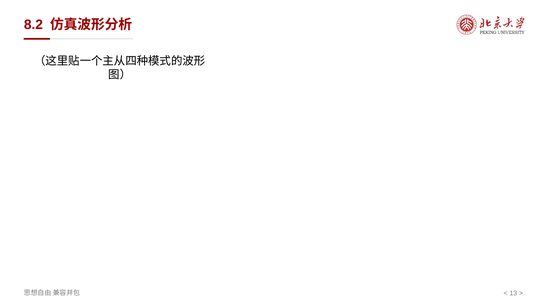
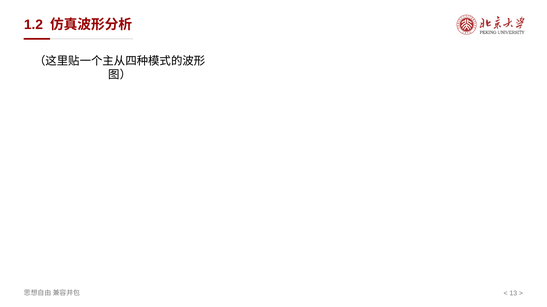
8.2: 8.2 -> 1.2 (33, 25)
